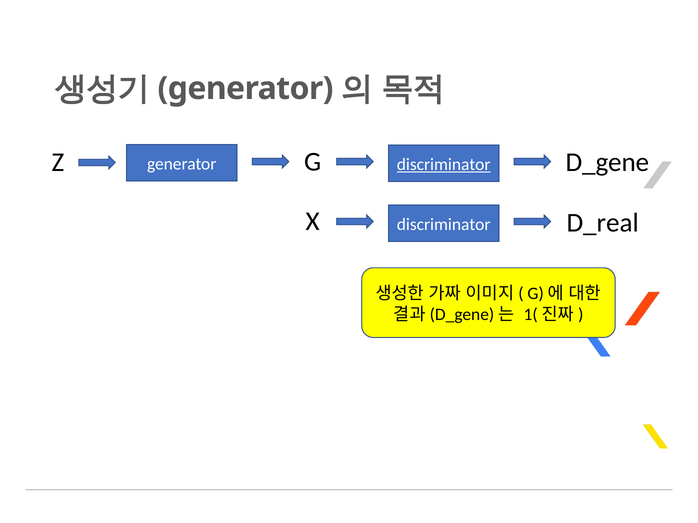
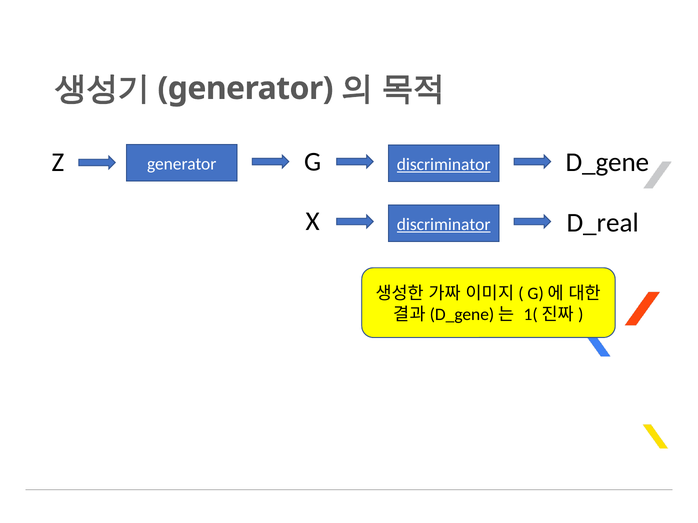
discriminator underline: none -> present (444, 225)
